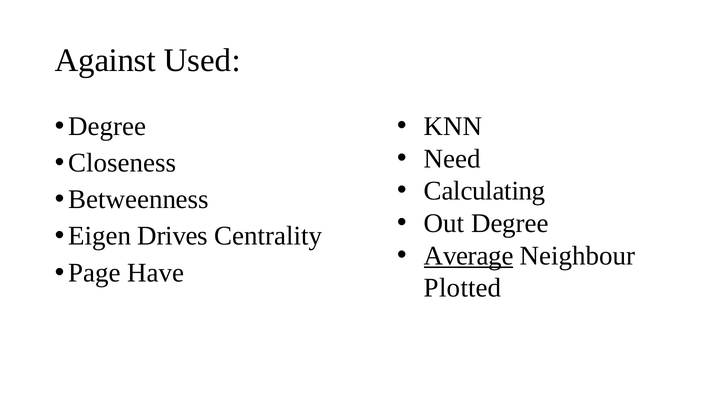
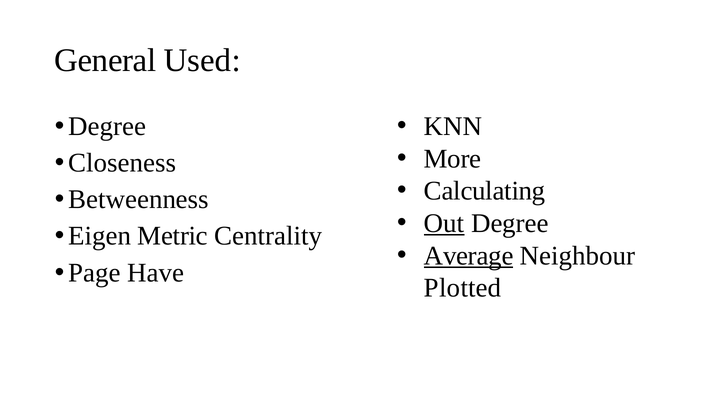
Against: Against -> General (105, 60)
Need: Need -> More (453, 159)
Out underline: none -> present (444, 224)
Drives: Drives -> Metric (173, 236)
